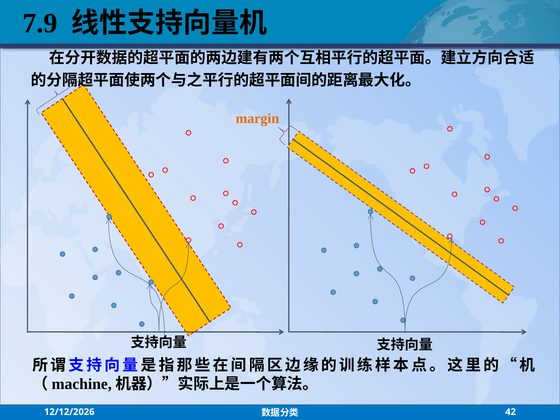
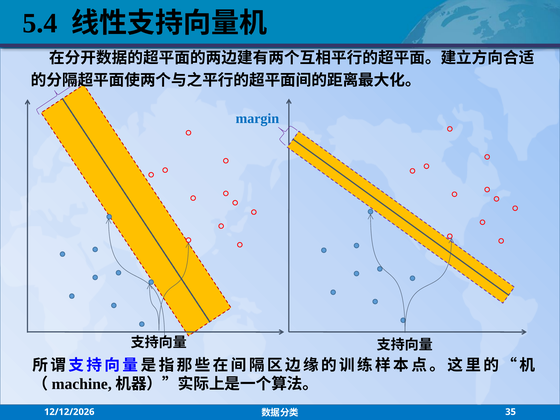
7.9: 7.9 -> 5.4 (40, 23)
margin colour: orange -> blue (257, 118)
42: 42 -> 35 (511, 412)
